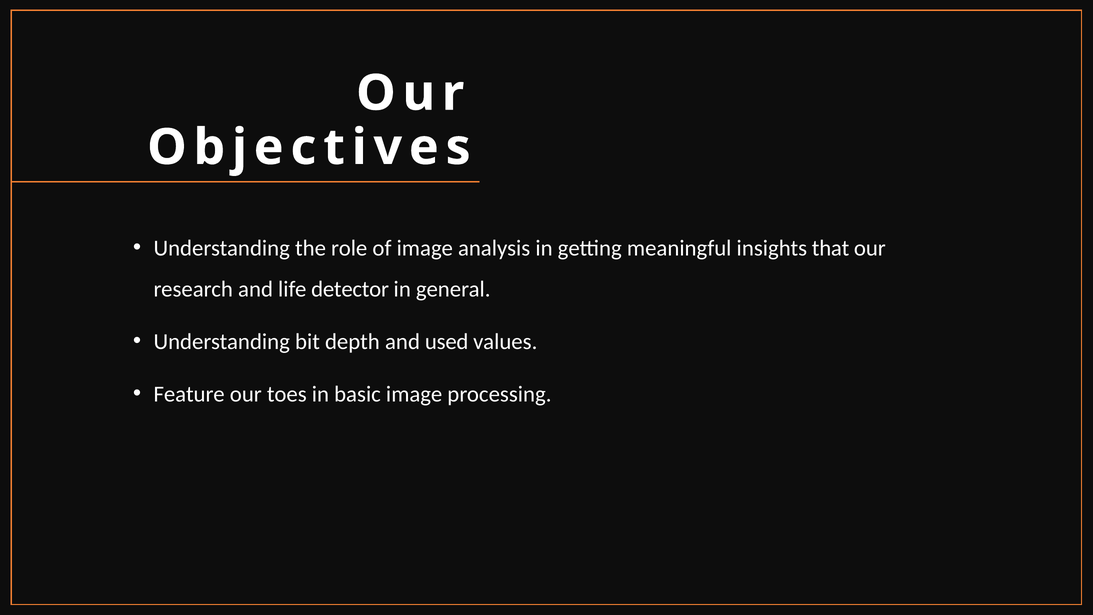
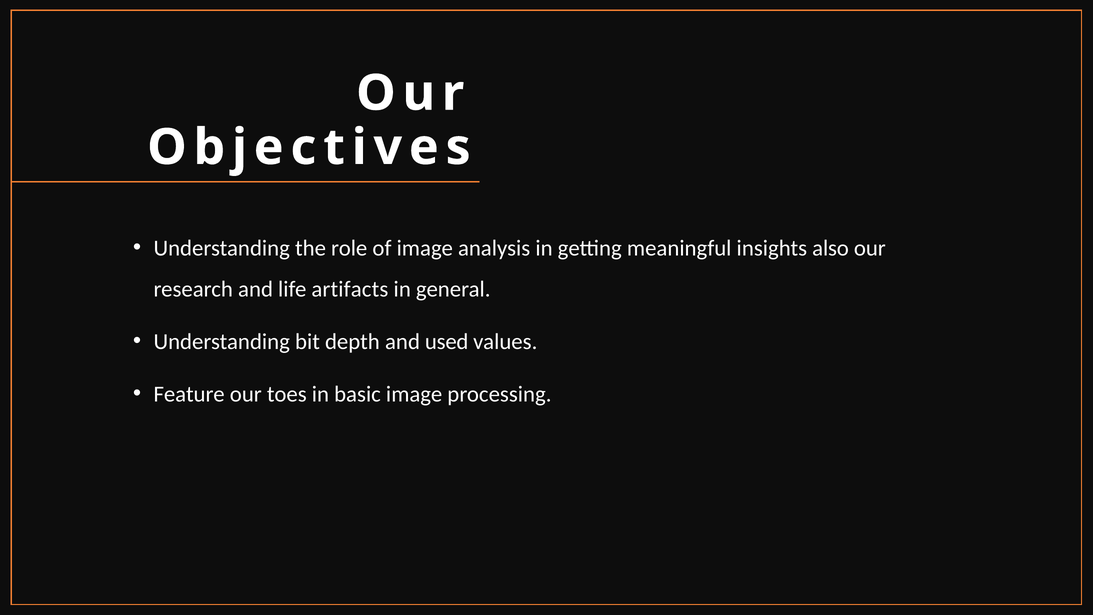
that: that -> also (831, 248)
detector: detector -> artifacts (350, 289)
